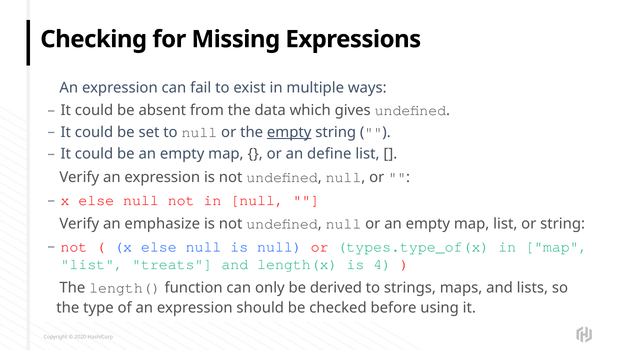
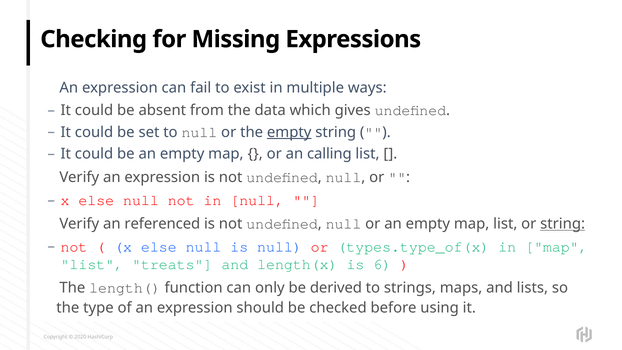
define: define -> calling (329, 154)
emphasize: emphasize -> referenced (162, 224)
string underline: none -> present (563, 224)
4: 4 -> 6 (382, 264)
